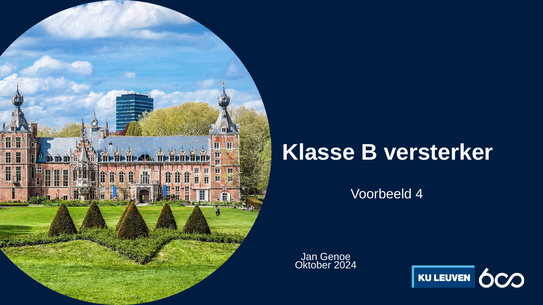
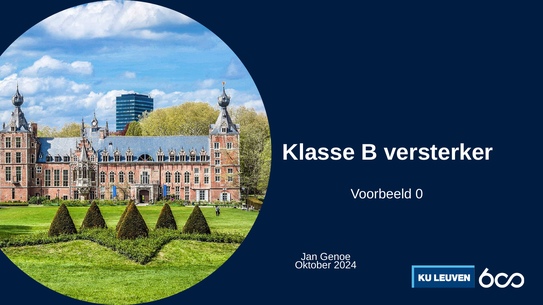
4: 4 -> 0 (419, 194)
